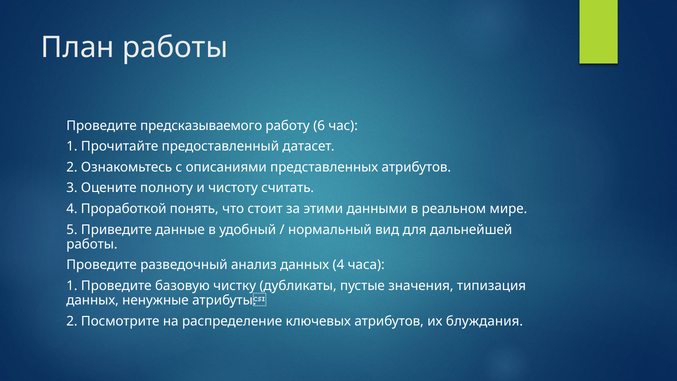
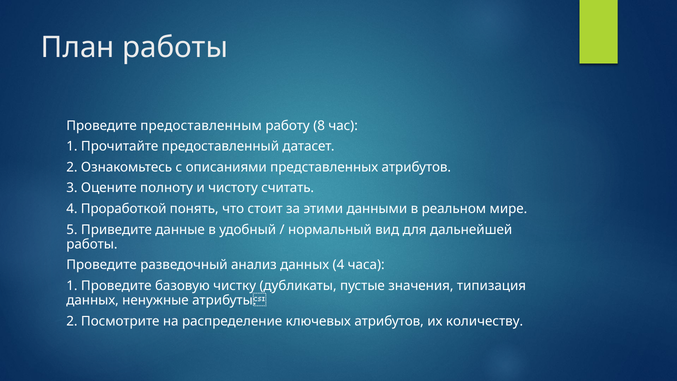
предсказываемого: предсказываемого -> предоставленным (201, 126)
6: 6 -> 8 (319, 126)
блуждания: блуждания -> количеству (485, 321)
